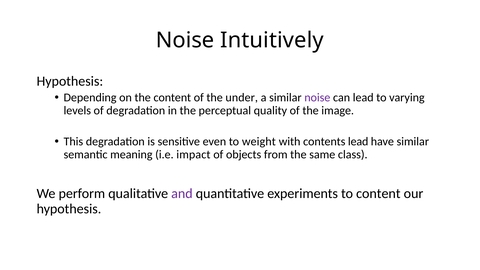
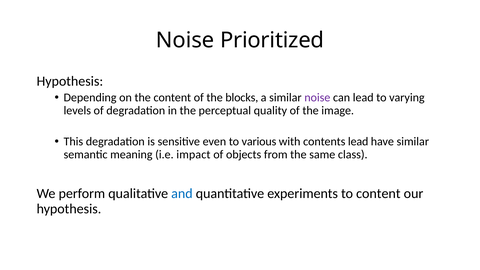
Intuitively: Intuitively -> Prioritized (272, 40)
under: under -> blocks (242, 98)
weight: weight -> various (259, 142)
and colour: purple -> blue (182, 194)
